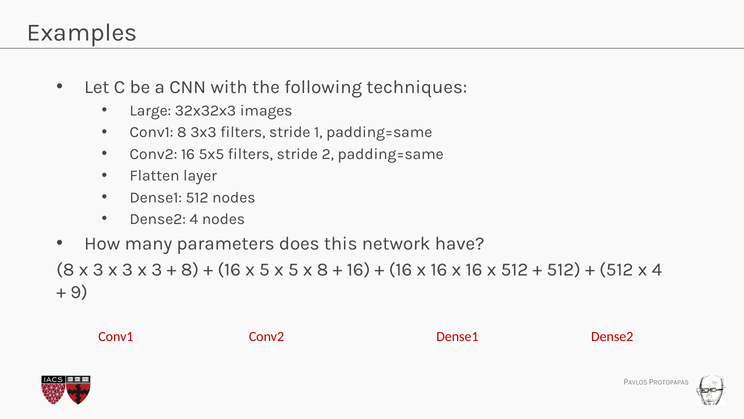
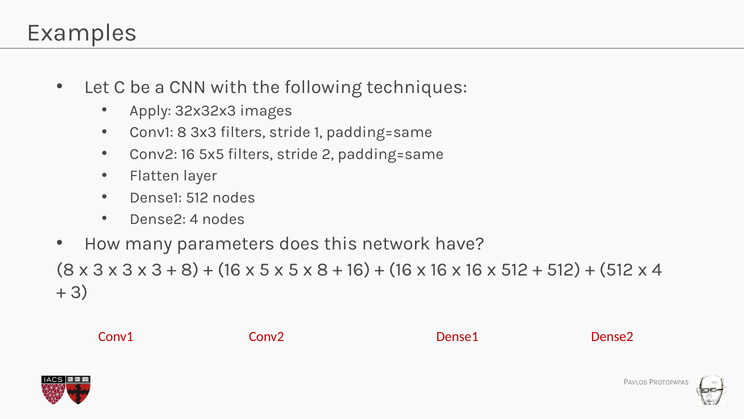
Large: Large -> Apply (150, 110)
9: 9 -> 3 (79, 292)
